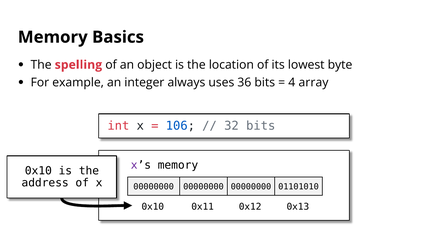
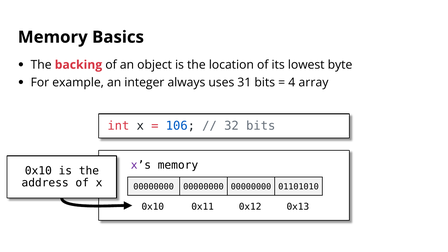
spelling: spelling -> backing (78, 65)
36: 36 -> 31 (244, 83)
